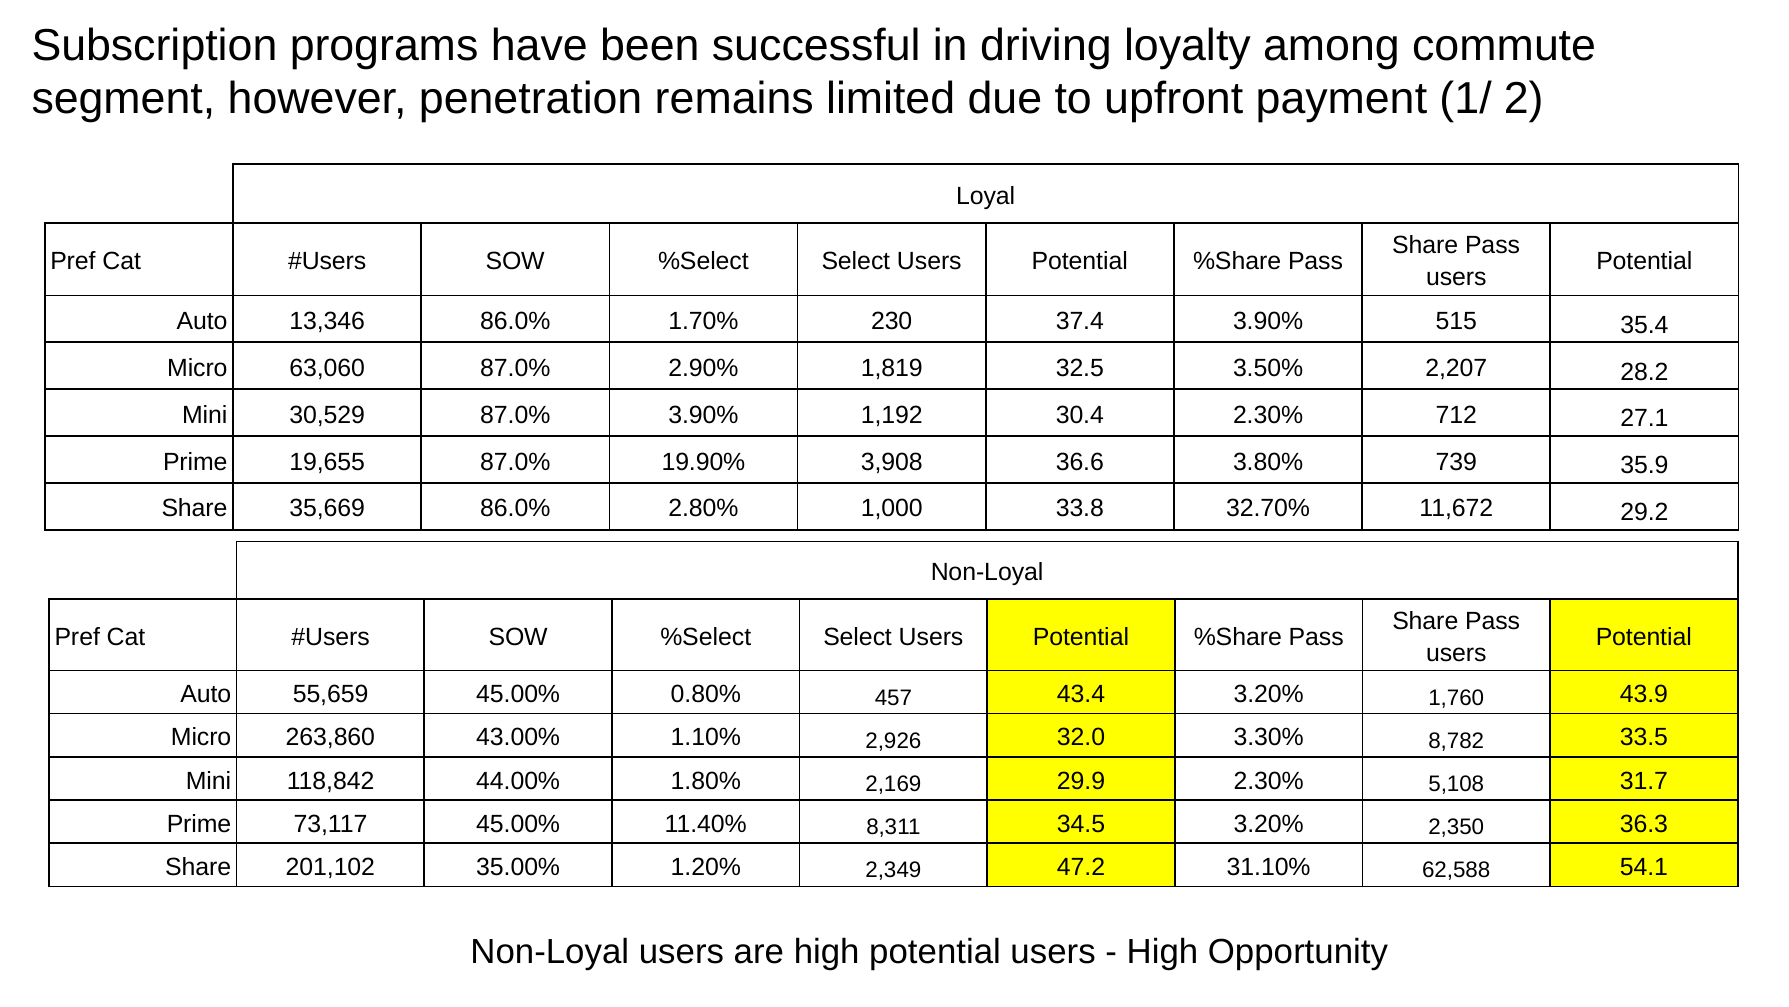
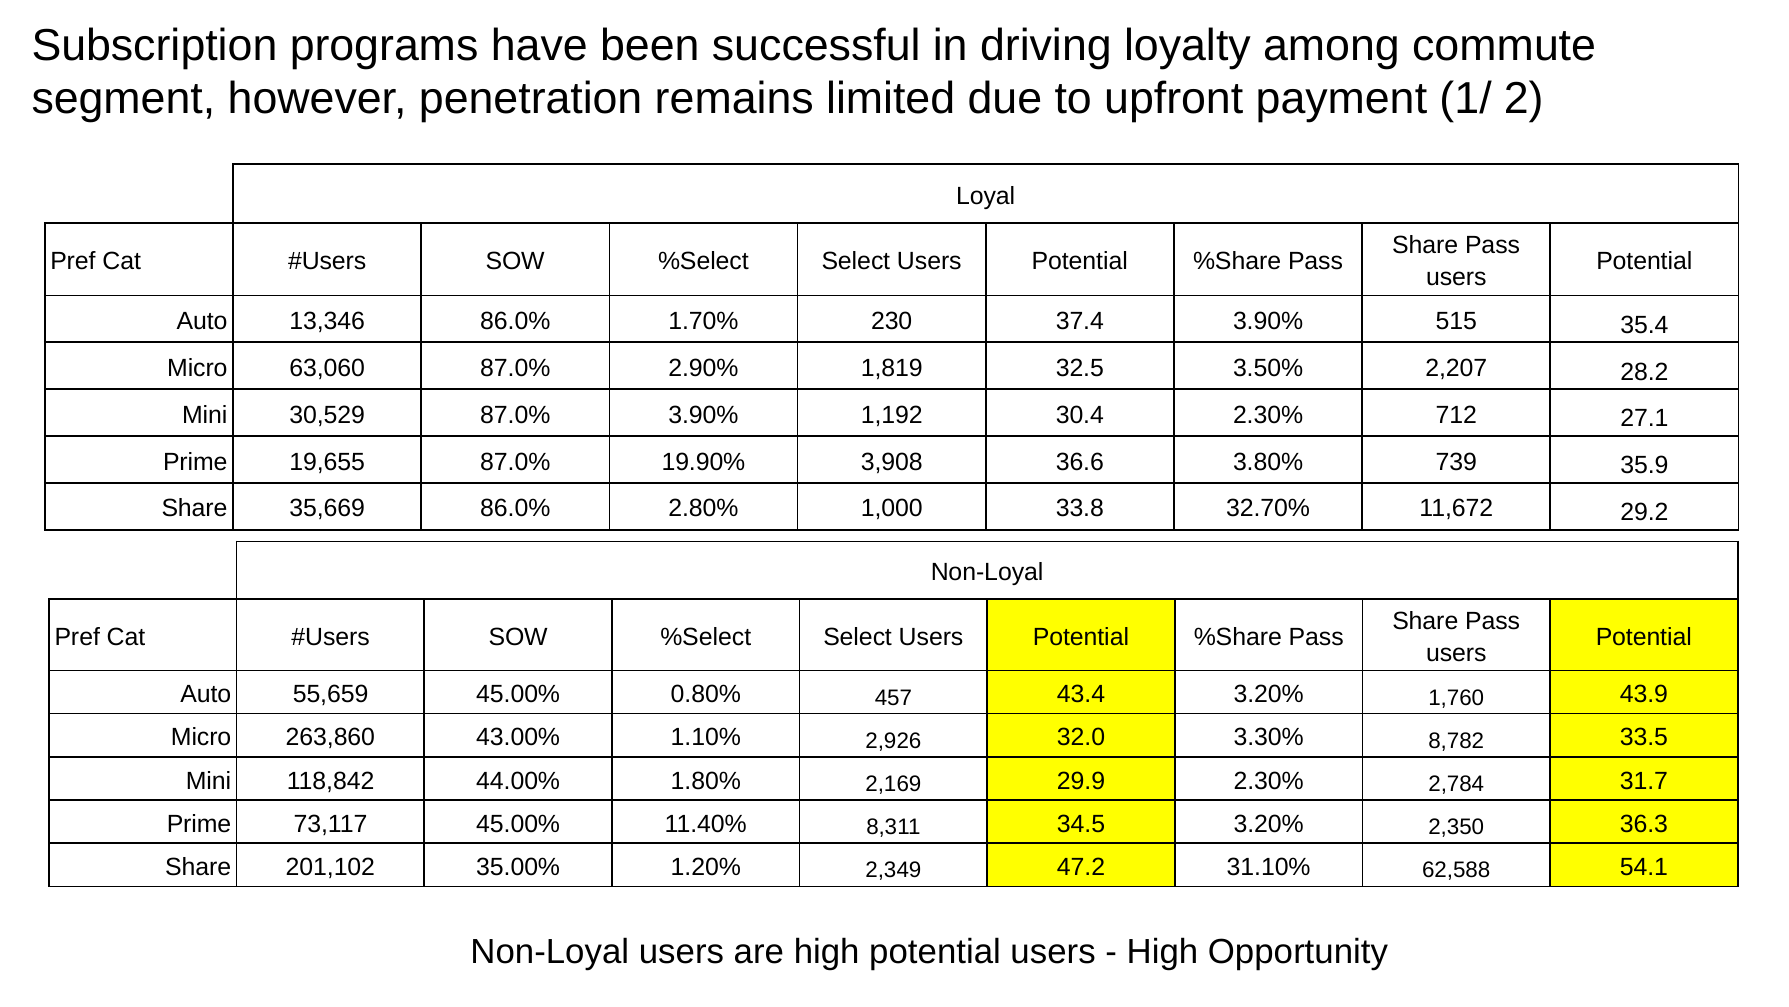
5,108: 5,108 -> 2,784 (1456, 784)
